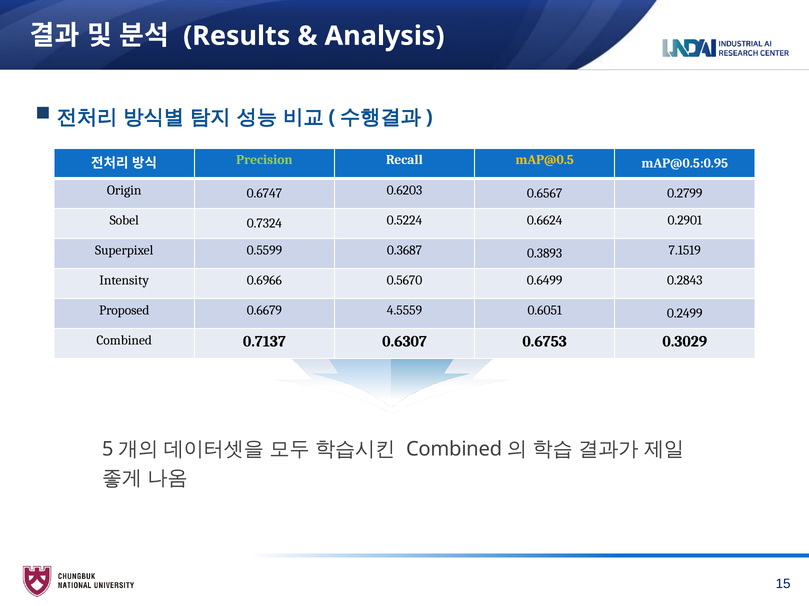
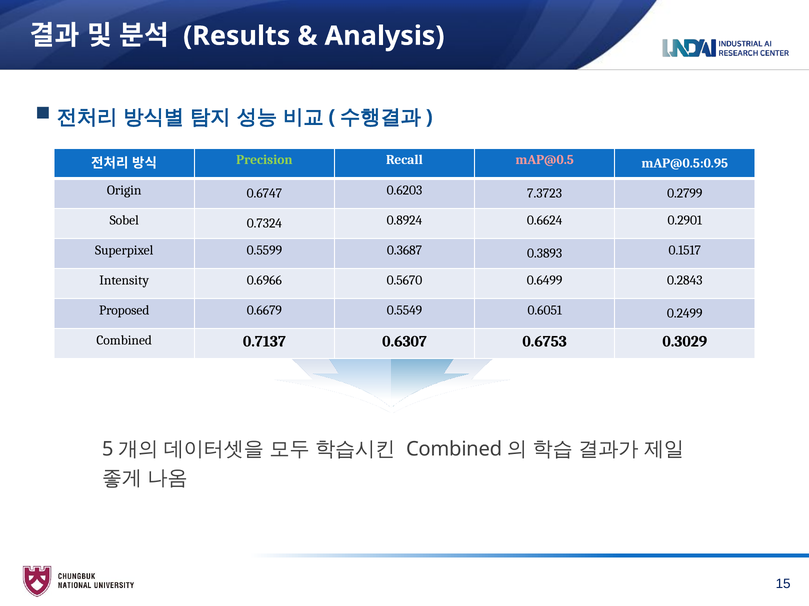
mAP@0.5 colour: yellow -> pink (545, 160)
0.6567: 0.6567 -> 7.3723 (545, 194)
0.5224: 0.5224 -> 0.8924 (404, 220)
7.1519: 7.1519 -> 0.1517 (685, 250)
4.5559: 4.5559 -> 0.5549 (405, 311)
